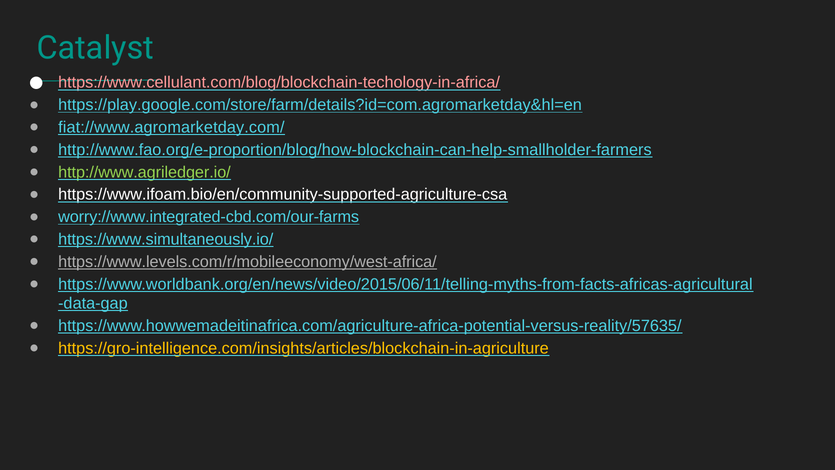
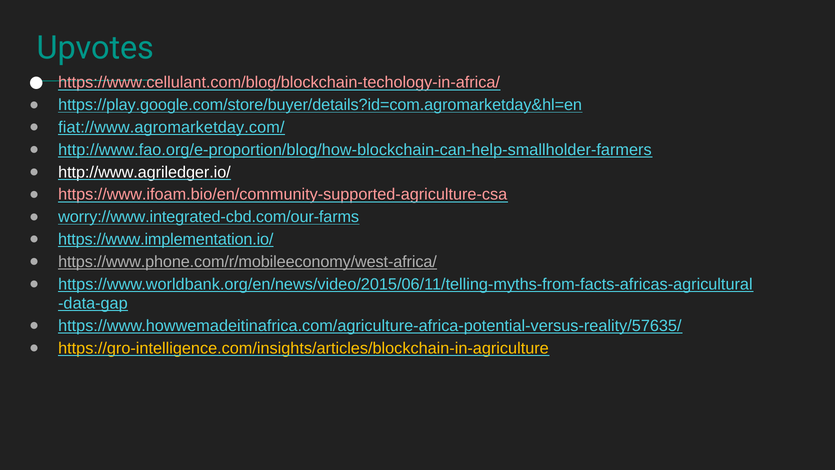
Catalyst: Catalyst -> Upvotes (95, 48)
https://play.google.com/store/farm/details?id=com.agromarketday&hl=en: https://play.google.com/store/farm/details?id=com.agromarketday&hl=en -> https://play.google.com/store/buyer/details?id=com.agromarketday&hl=en (320, 105)
http://www.agriledger.io/ colour: light green -> white (144, 172)
https://www.ifoam.bio/en/community-supported-agriculture-csa colour: white -> pink (283, 195)
https://www.simultaneously.io/: https://www.simultaneously.io/ -> https://www.implementation.io/ (166, 239)
https://www.levels.com/r/mobileeconomy/west-africa/: https://www.levels.com/r/mobileeconomy/west-africa/ -> https://www.phone.com/r/mobileeconomy/west-africa/ (247, 262)
